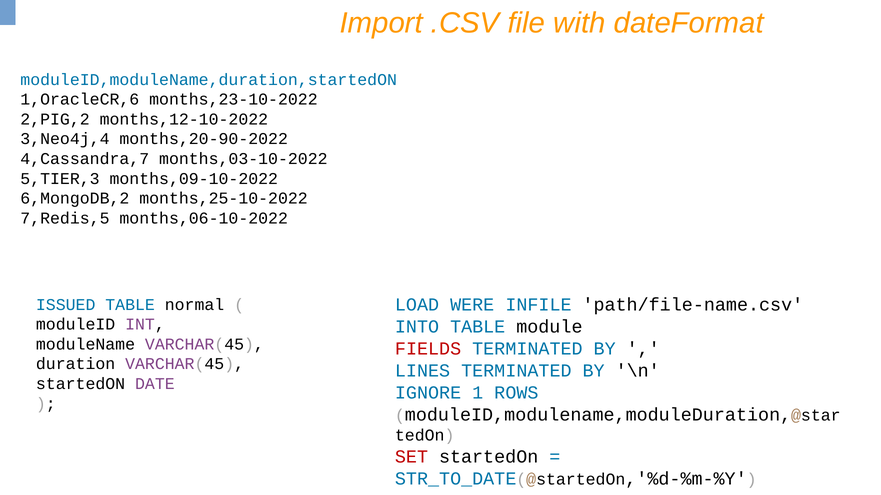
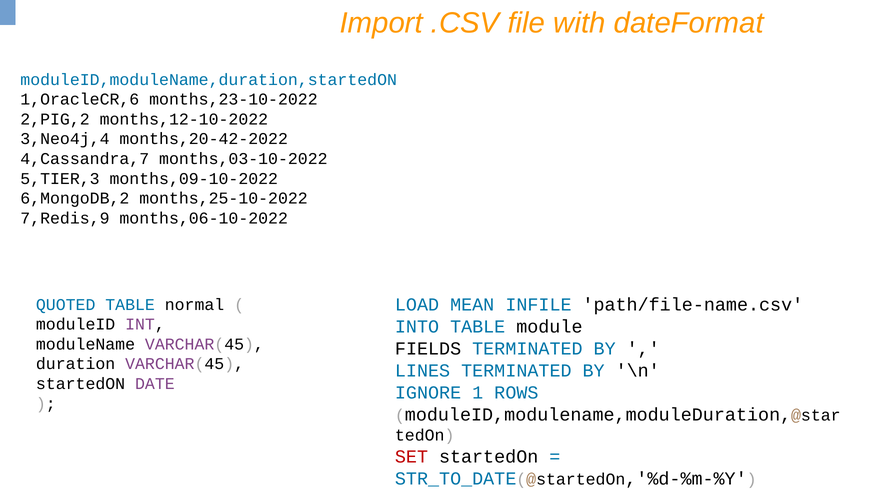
months,20-90-2022: months,20-90-2022 -> months,20-42-2022 (204, 139)
7,Redis,5: 7,Redis,5 -> 7,Redis,9 (65, 218)
WERE: WERE -> MEAN (472, 305)
ISSUED: ISSUED -> QUOTED (66, 305)
FIELDS colour: red -> black (428, 349)
